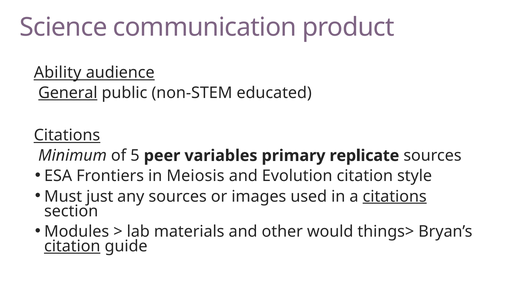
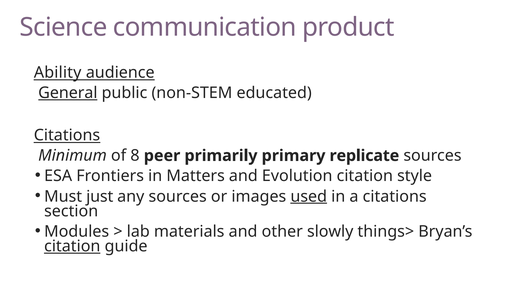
5: 5 -> 8 (135, 156)
variables: variables -> primarily (221, 156)
Meiosis: Meiosis -> Matters (196, 176)
used underline: none -> present (309, 197)
citations underline: present -> none (395, 197)
would: would -> slowly (330, 232)
